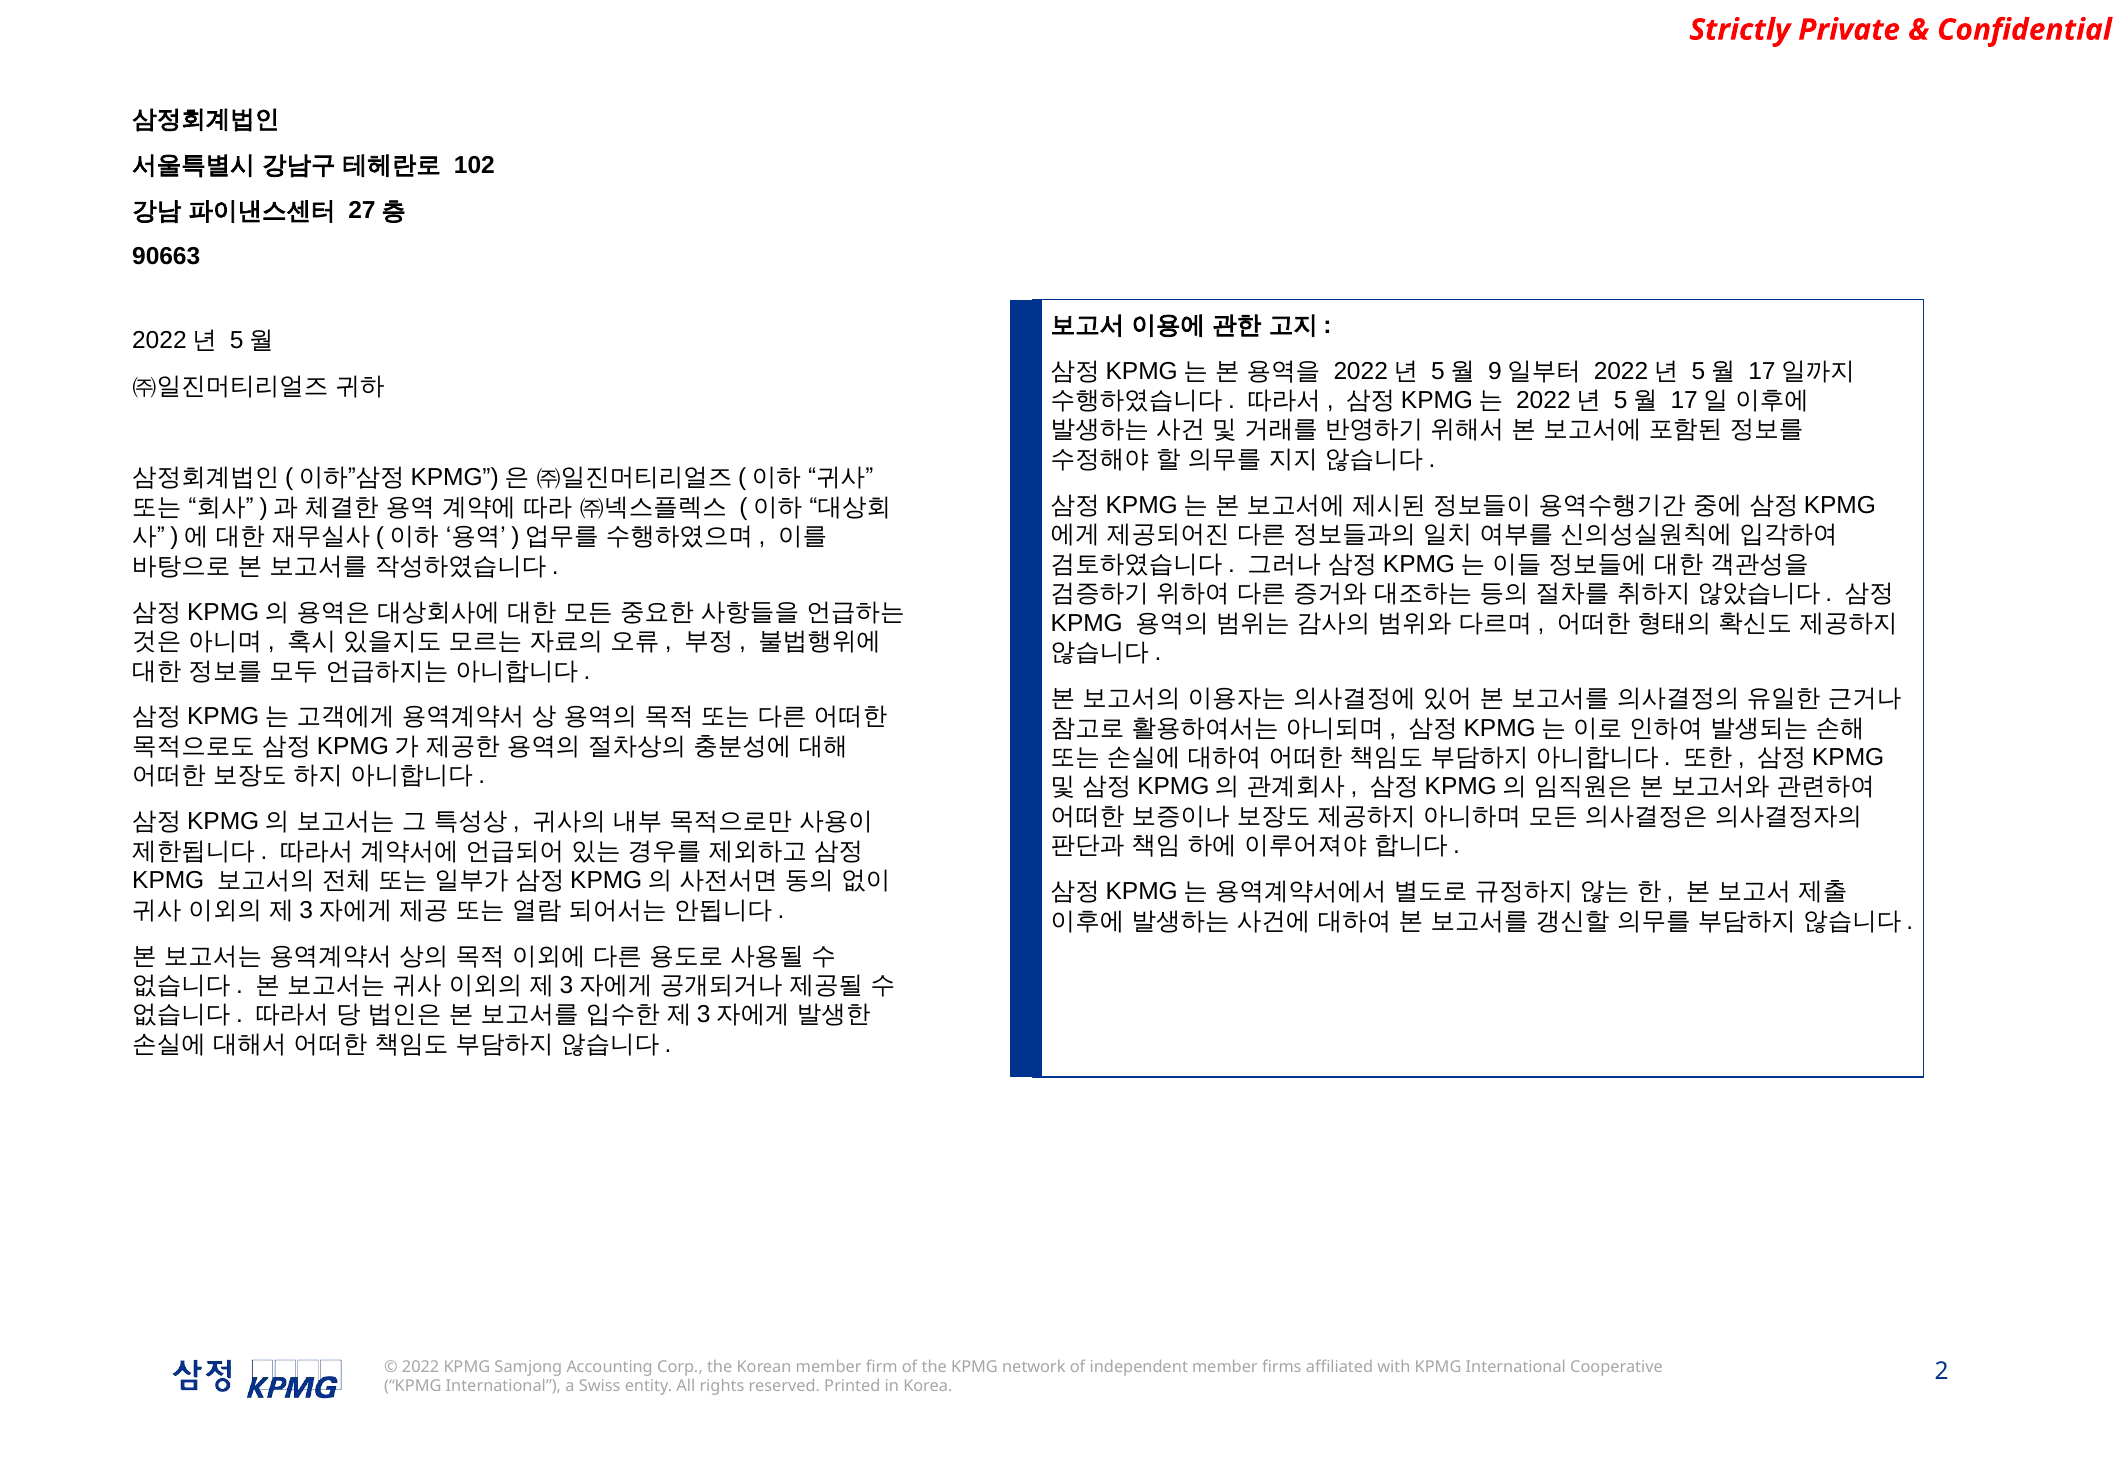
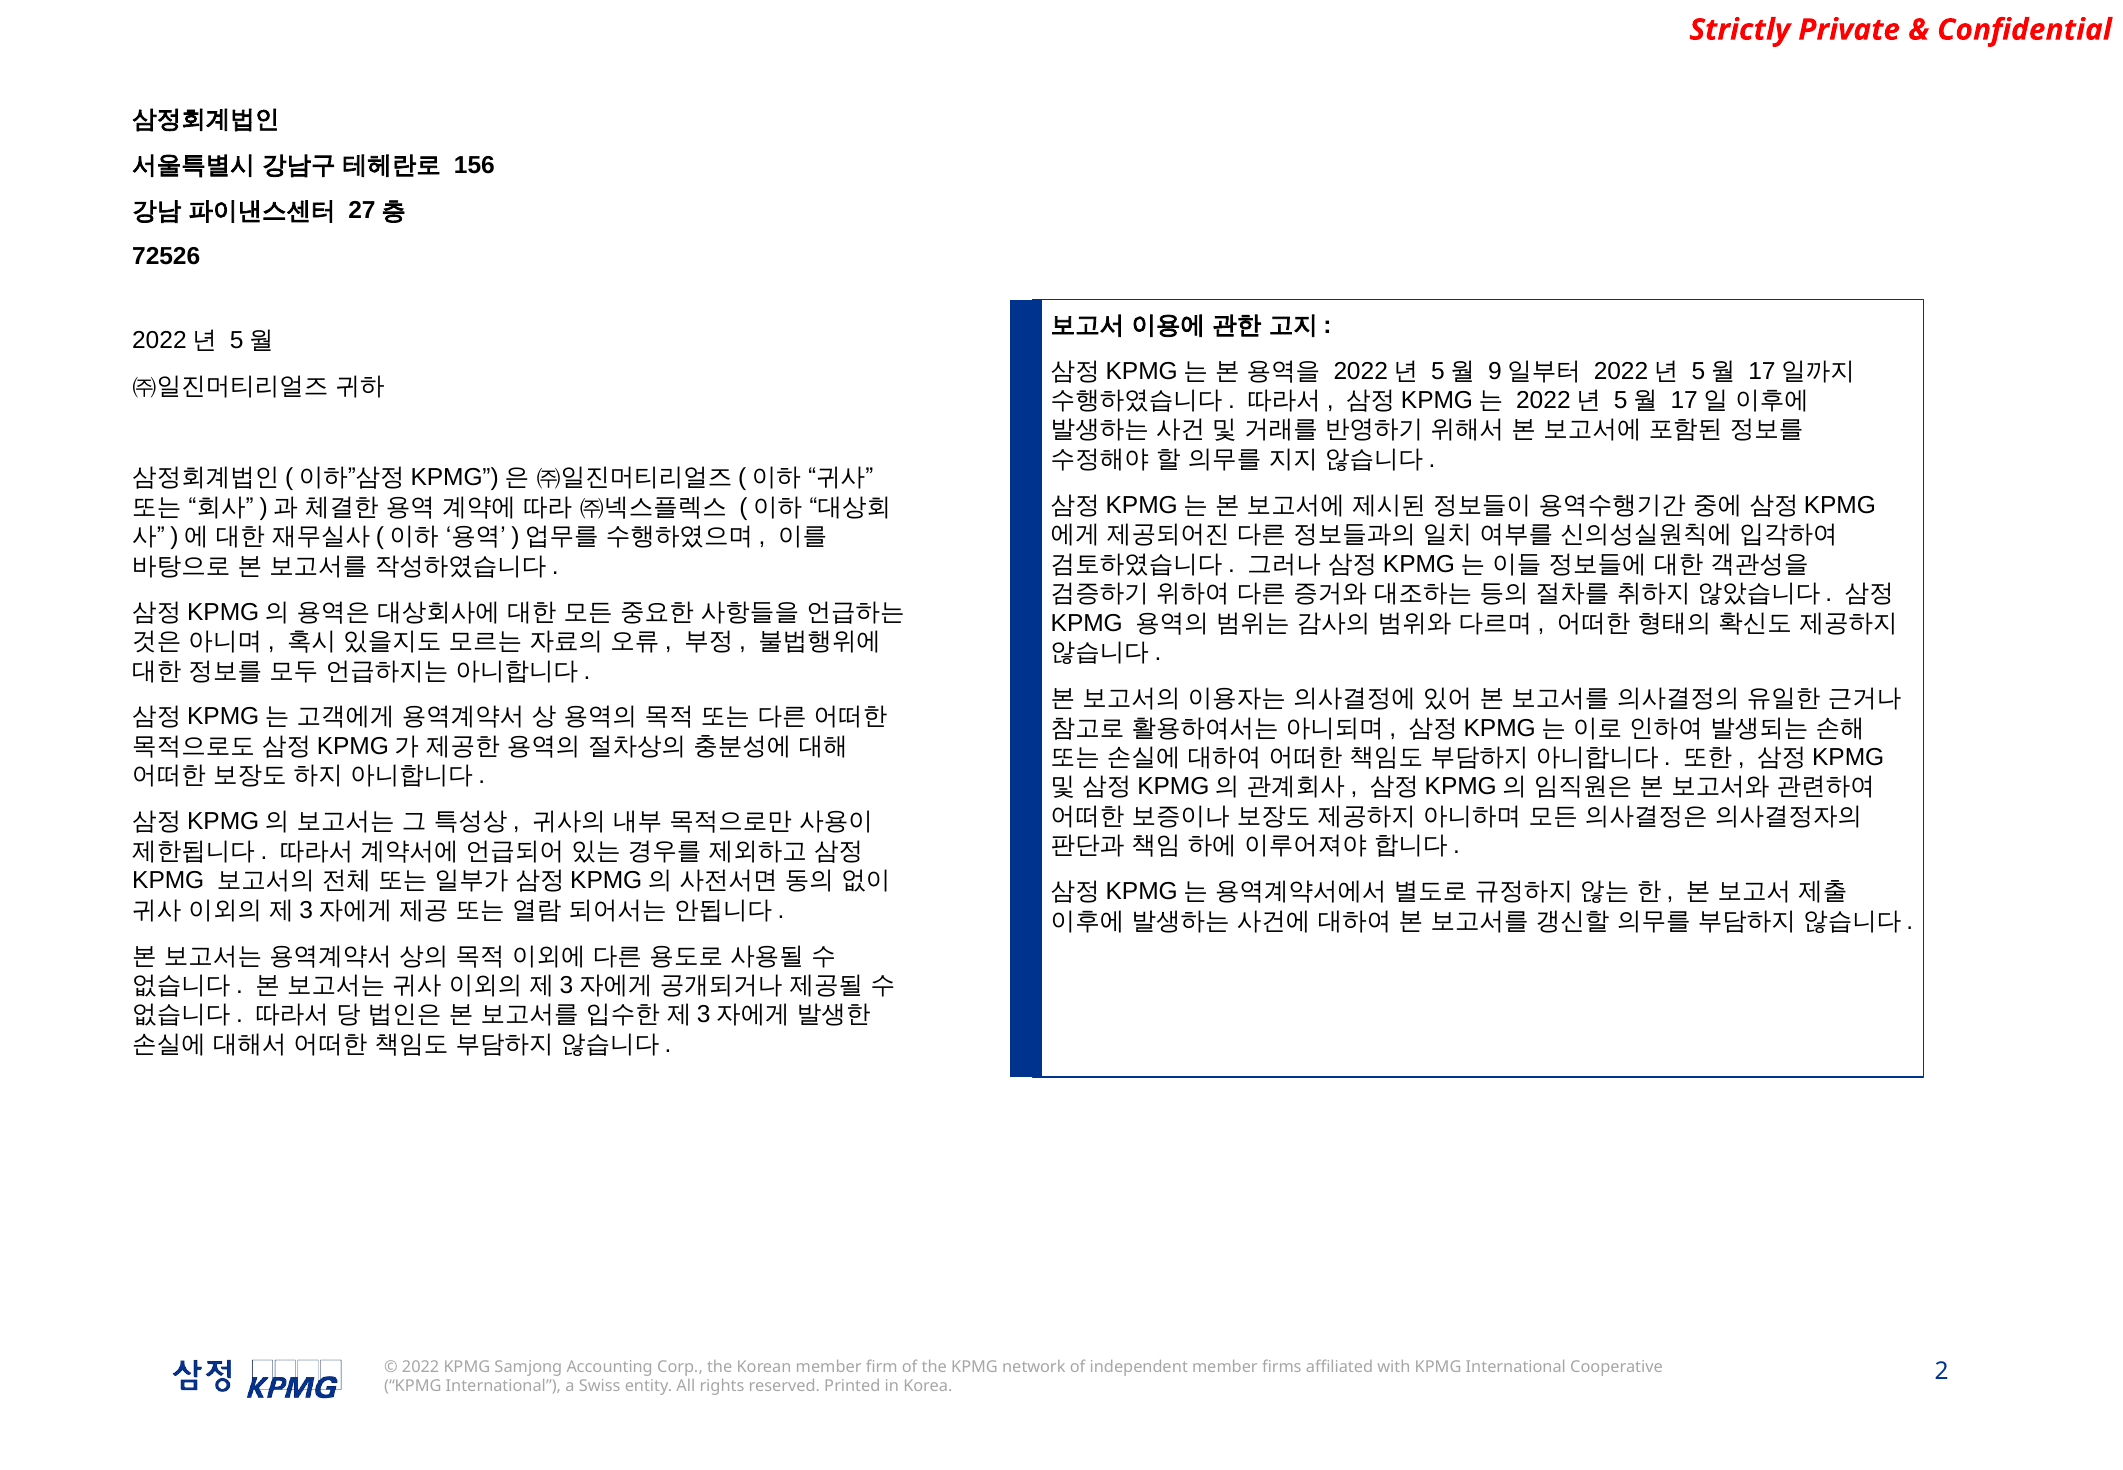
102: 102 -> 156 (474, 165)
90663: 90663 -> 72526 (166, 257)
